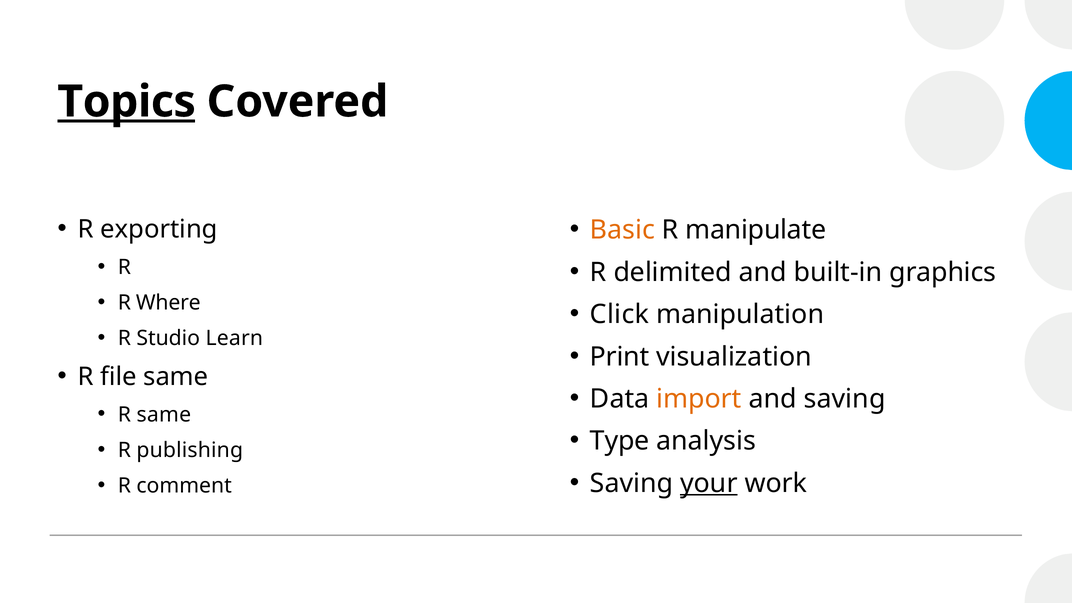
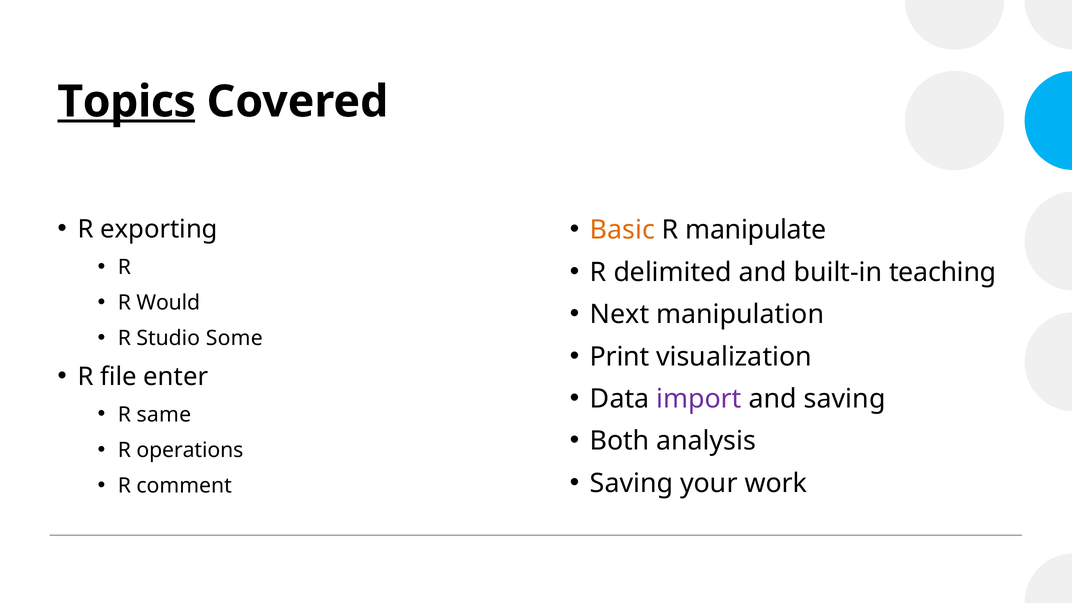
graphics: graphics -> teaching (943, 272)
Where: Where -> Would (168, 303)
Click: Click -> Next (620, 314)
Learn: Learn -> Some (234, 338)
file same: same -> enter (176, 377)
import colour: orange -> purple (699, 399)
Type: Type -> Both (620, 441)
publishing: publishing -> operations (190, 450)
your underline: present -> none (709, 483)
